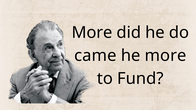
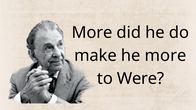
came: came -> make (95, 56)
Fund: Fund -> Were (140, 79)
